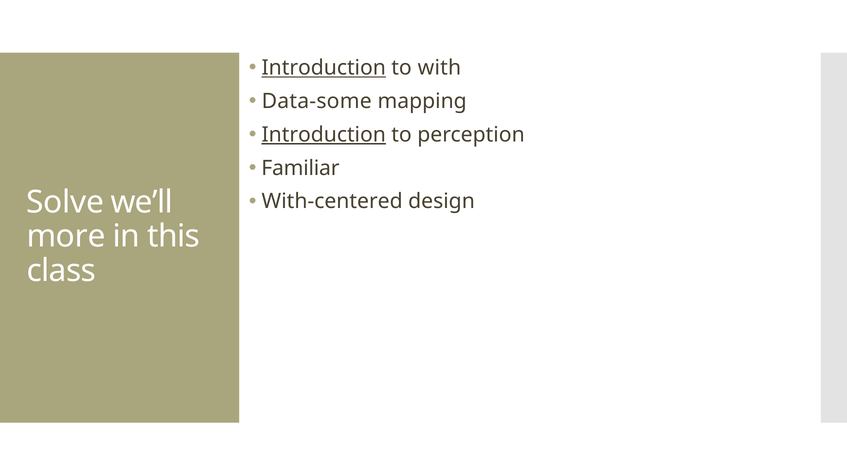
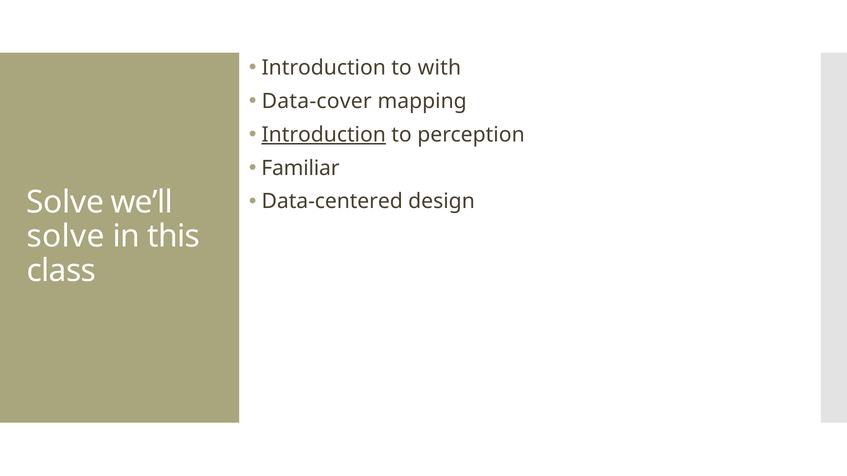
Introduction underline: present -> none (324, 68)
Data-some: Data-some -> Data-cover (317, 101)
With-centered: With-centered -> Data-centered (332, 202)
more: more -> solve (66, 237)
